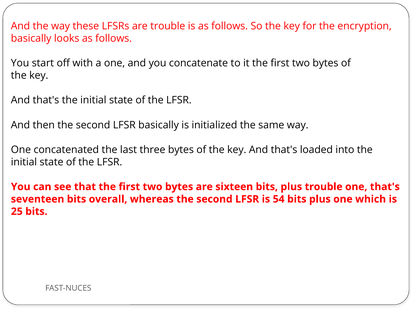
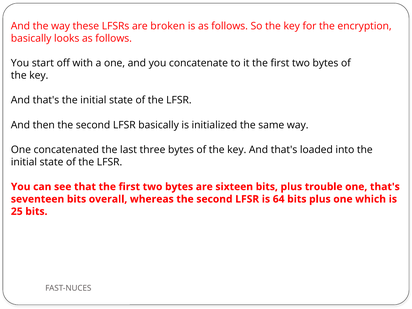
are trouble: trouble -> broken (168, 26)
54: 54 -> 64 (279, 199)
